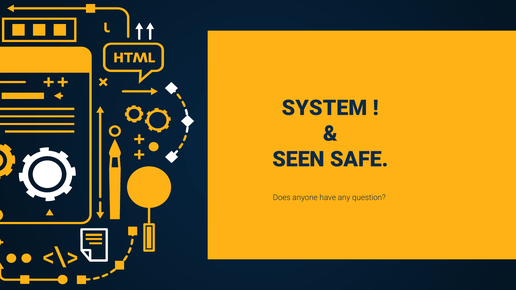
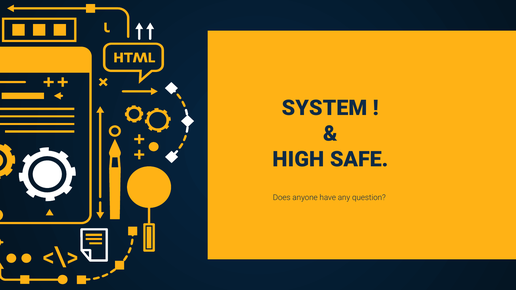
SEEN: SEEN -> HIGH (298, 160)
